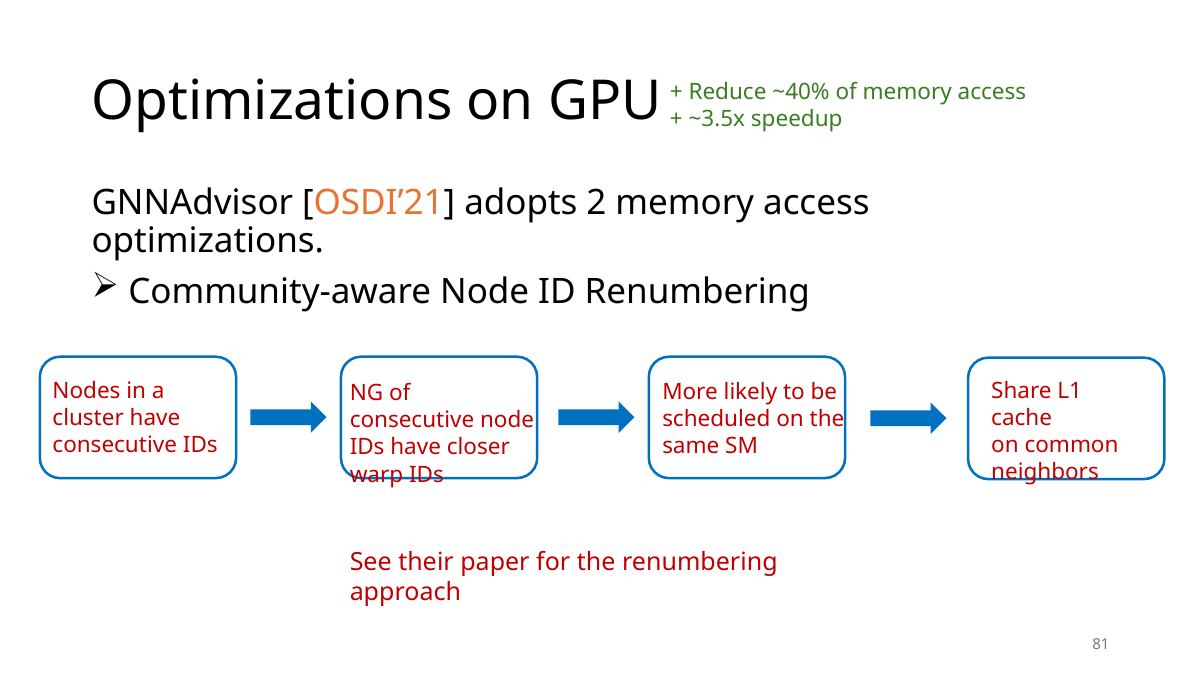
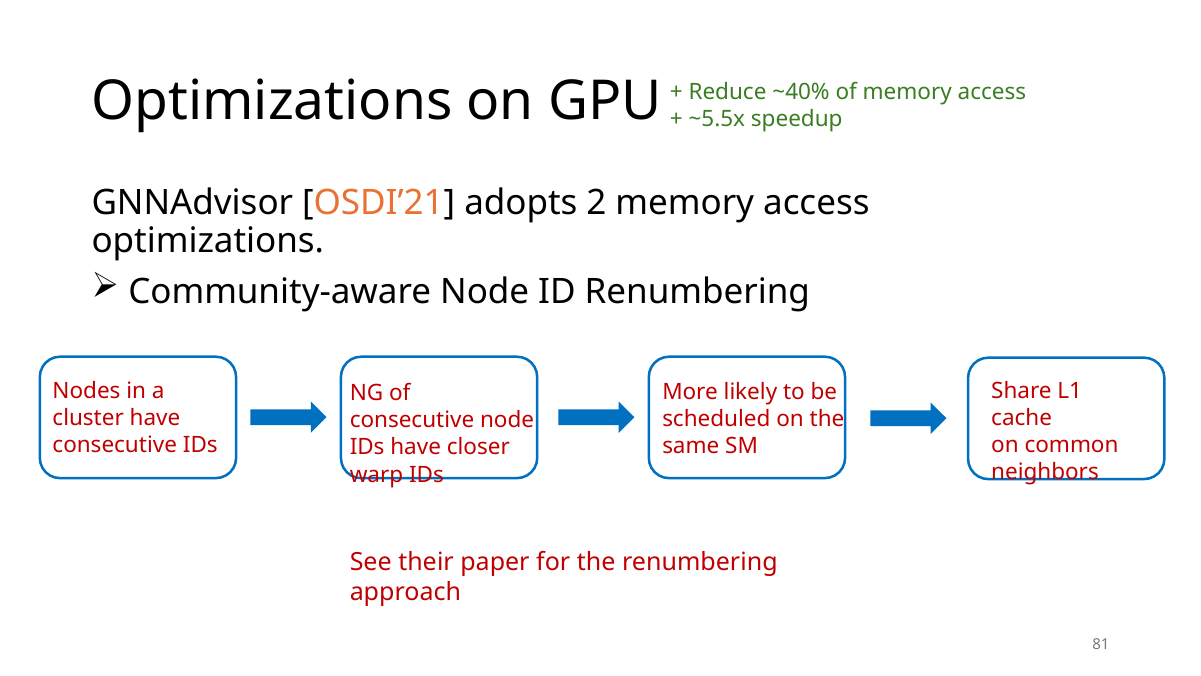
~3.5x: ~3.5x -> ~5.5x (717, 119)
